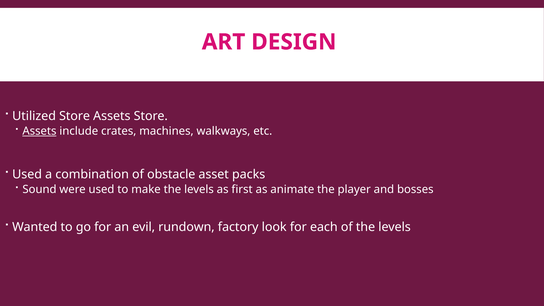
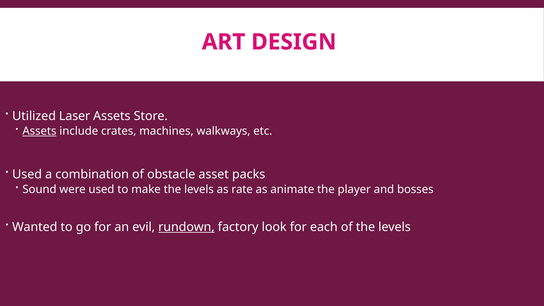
Utilized Store: Store -> Laser (75, 116)
first: first -> rate (242, 189)
rundown underline: none -> present (186, 227)
